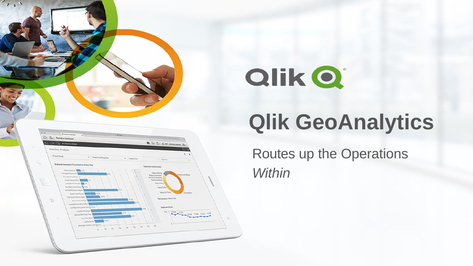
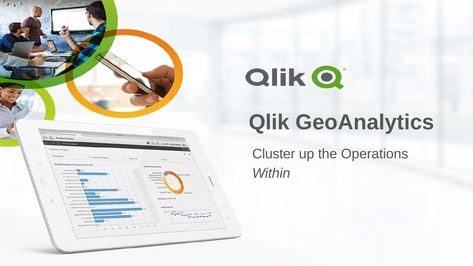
Routes: Routes -> Cluster (274, 154)
